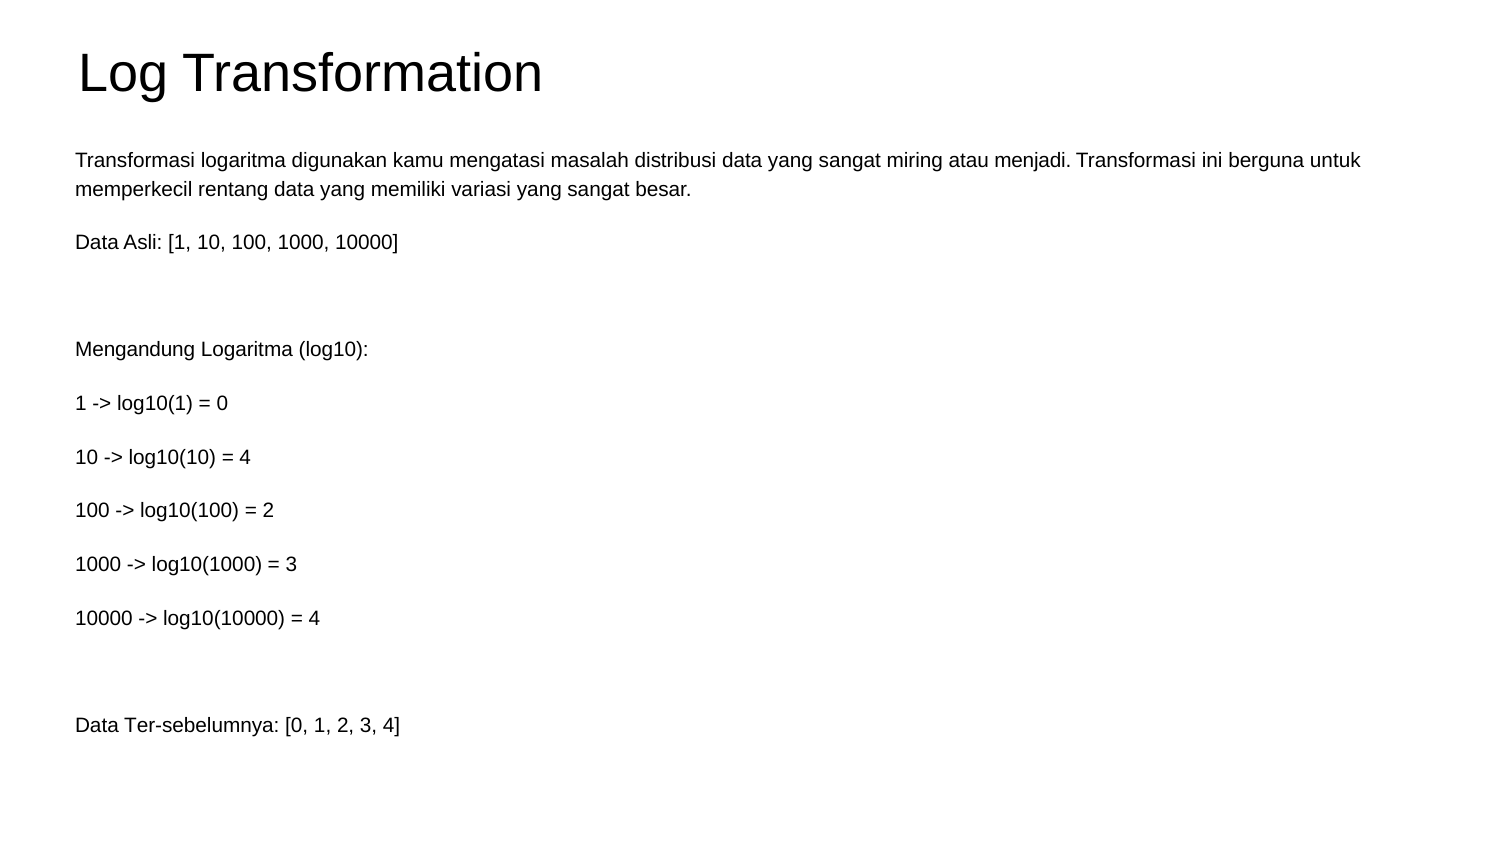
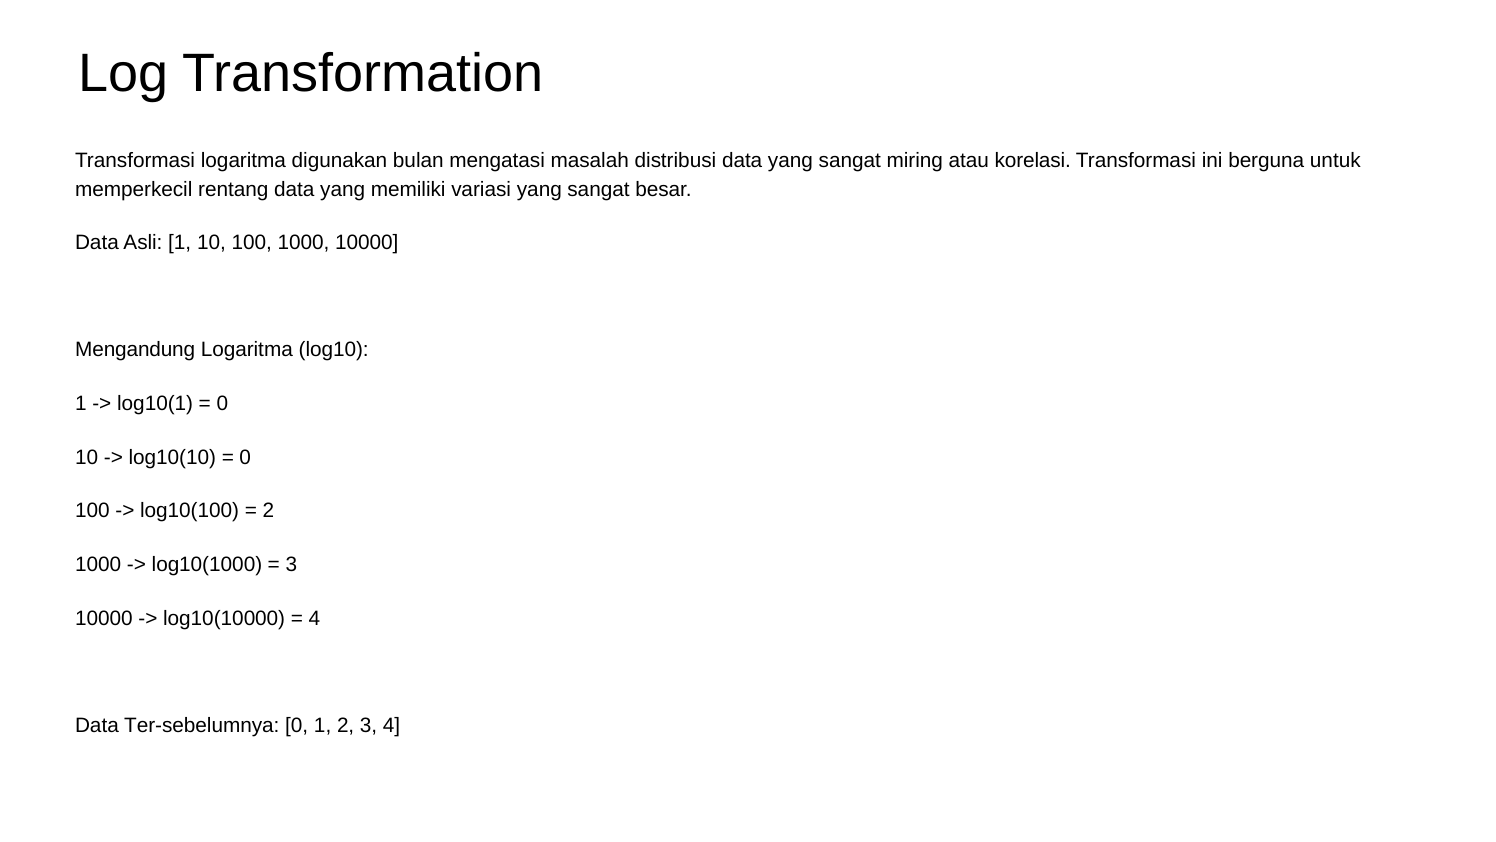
kamu: kamu -> bulan (418, 160)
menjadi: menjadi -> korelasi (1033, 160)
4: 4 -> 0 (245, 457)
